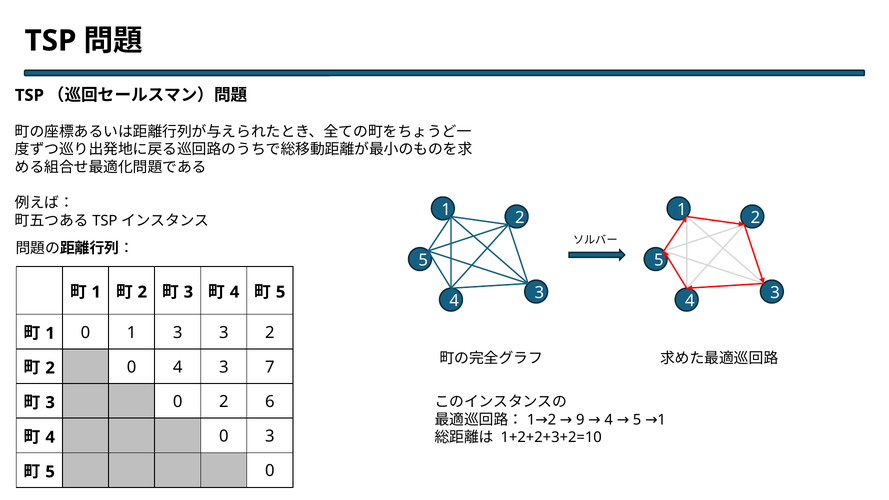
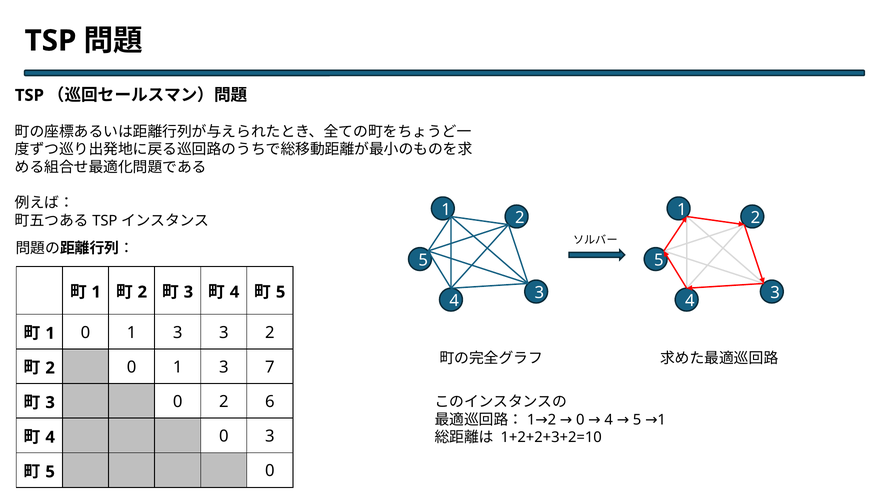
2 0 4: 4 -> 1 (178, 367)
9: 9 -> 0 (580, 420)
